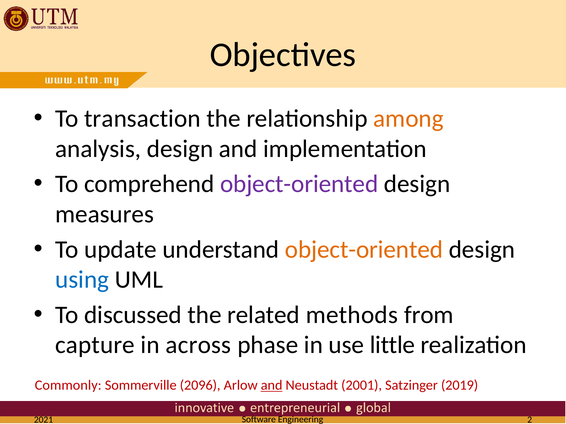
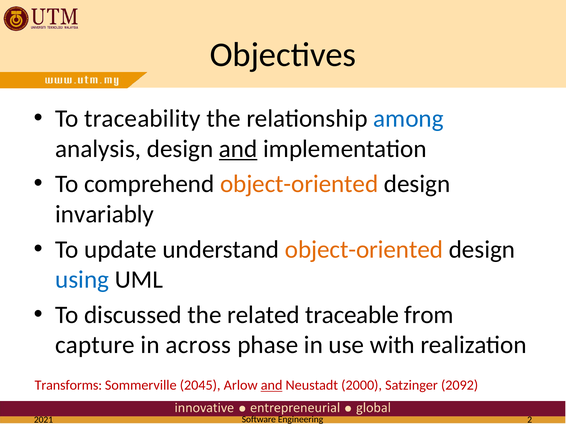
transaction: transaction -> traceability (142, 119)
among colour: orange -> blue (408, 119)
and underline: none -> present (238, 149)
object-oriented colour: purple -> orange (299, 184)
measures: measures -> invariably (105, 214)
methods: methods -> traceable (352, 315)
little: little -> with (392, 345)
Commonly: Commonly -> Transforms (68, 386)
2096: 2096 -> 2045 (200, 386)
2001: 2001 -> 2000 (362, 386)
2019: 2019 -> 2092 (460, 386)
